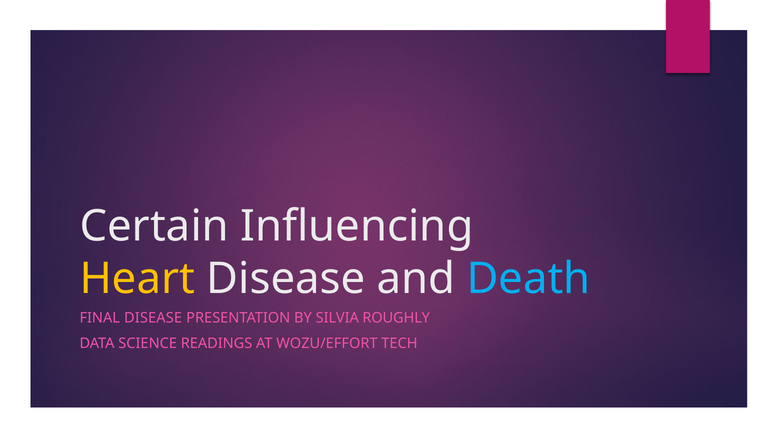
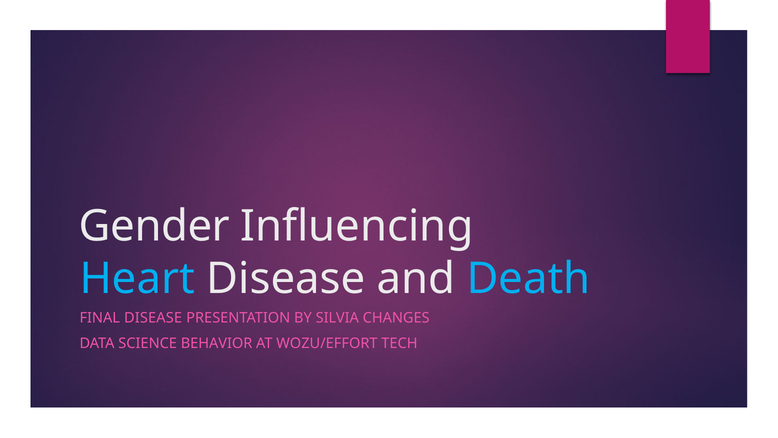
Certain: Certain -> Gender (154, 226)
Heart colour: yellow -> light blue (137, 279)
ROUGHLY: ROUGHLY -> CHANGES (396, 318)
READINGS: READINGS -> BEHAVIOR (217, 343)
